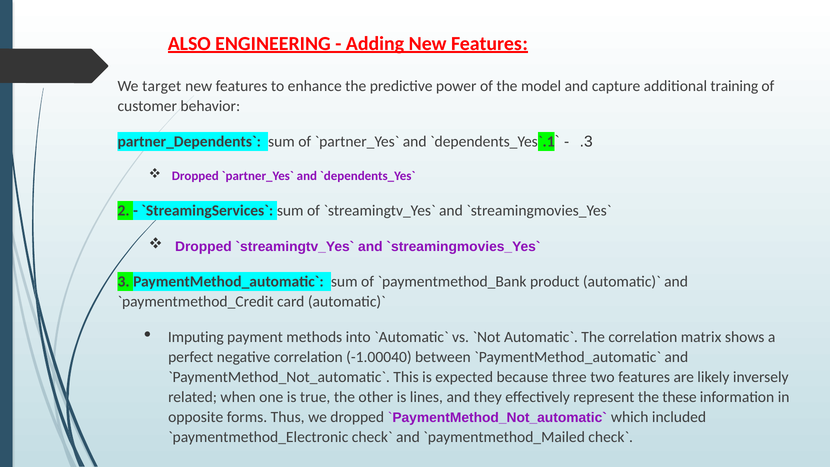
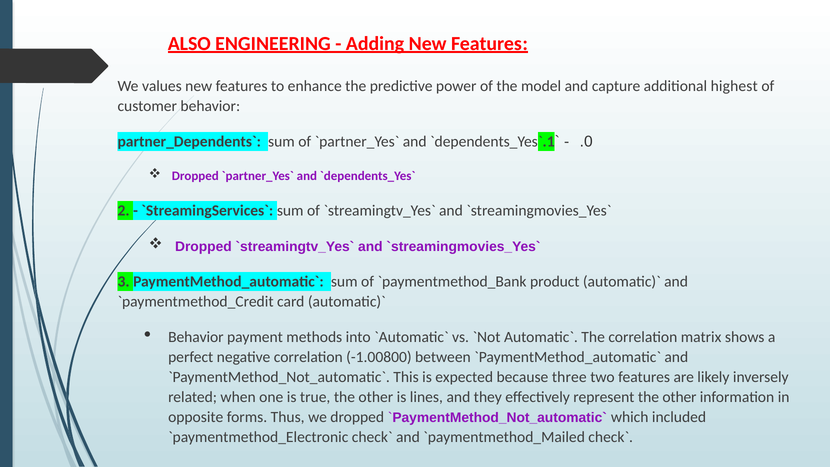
target: target -> values (162, 86)
training: training -> highest (734, 86)
.3: .3 -> .0 (586, 142)
Imputing: Imputing -> Behavior (196, 337)
-1.00040: -1.00040 -> -1.00800 (379, 357)
represent the these: these -> other (679, 397)
